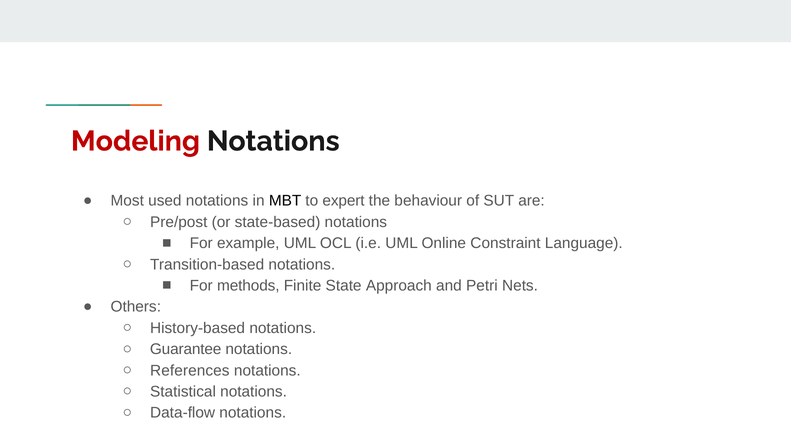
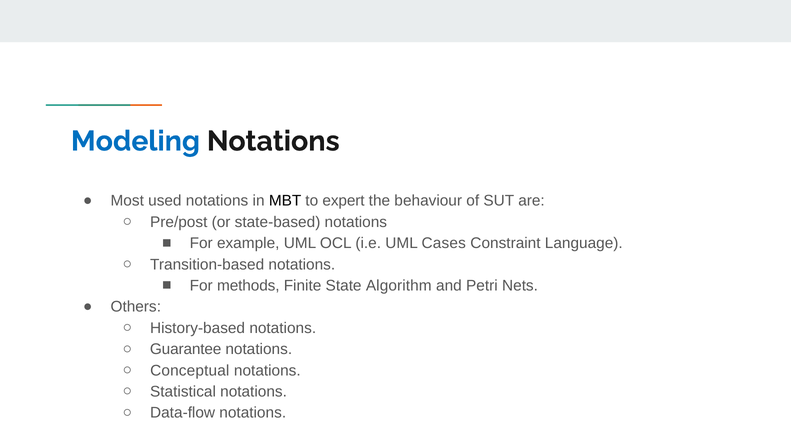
Modeling colour: red -> blue (136, 141)
Online: Online -> Cases (444, 243)
Approach: Approach -> Algorithm (399, 286)
References: References -> Conceptual (190, 370)
